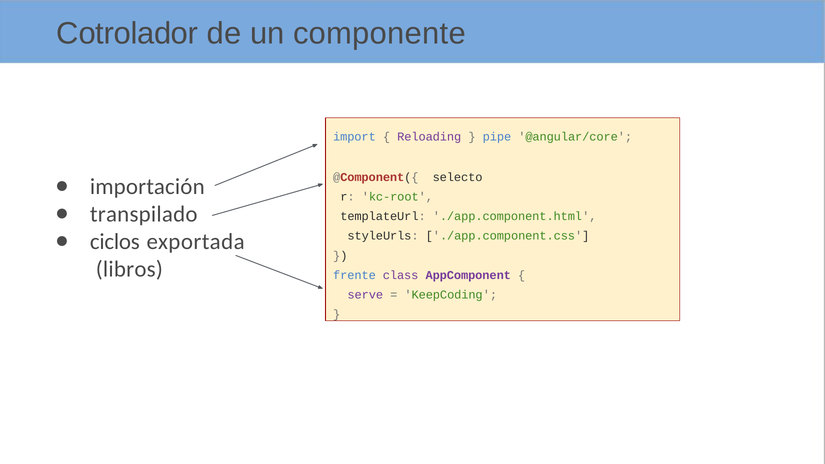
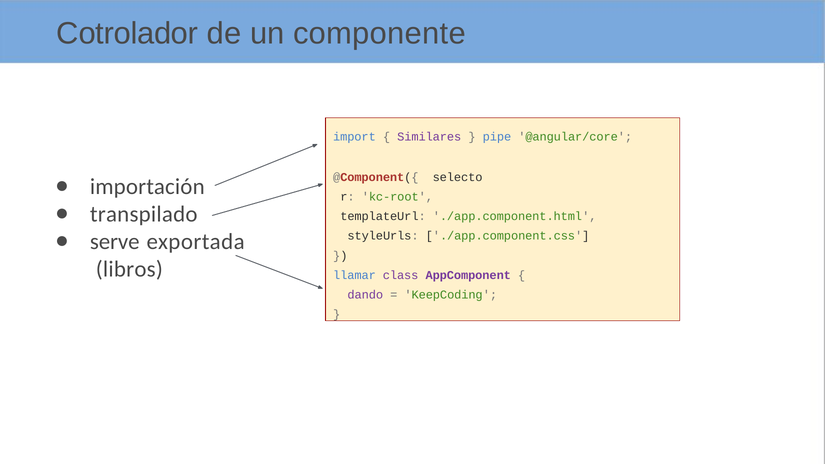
Reloading: Reloading -> Similares (429, 137)
ciclos: ciclos -> serve (115, 242)
frente: frente -> llamar (354, 275)
serve: serve -> dando (365, 295)
